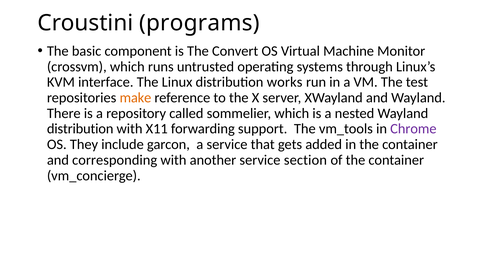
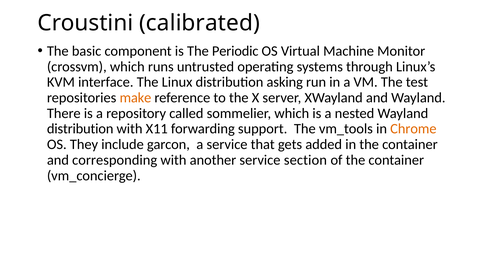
programs: programs -> calibrated (199, 23)
Convert: Convert -> Periodic (235, 51)
works: works -> asking (285, 82)
Chrome colour: purple -> orange (413, 129)
